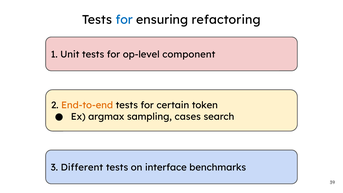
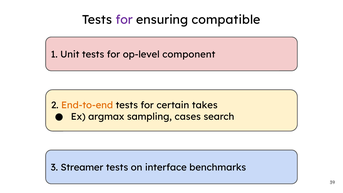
for colour: blue -> purple (124, 20)
refactoring: refactoring -> compatible (226, 20)
token: token -> takes (205, 105)
Different: Different -> Streamer (82, 168)
